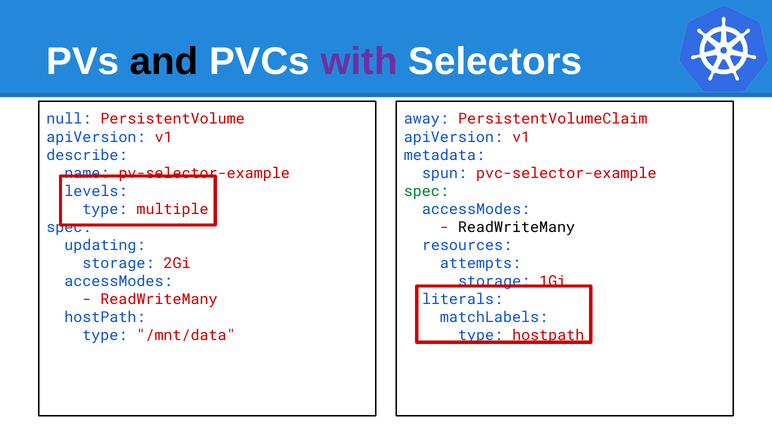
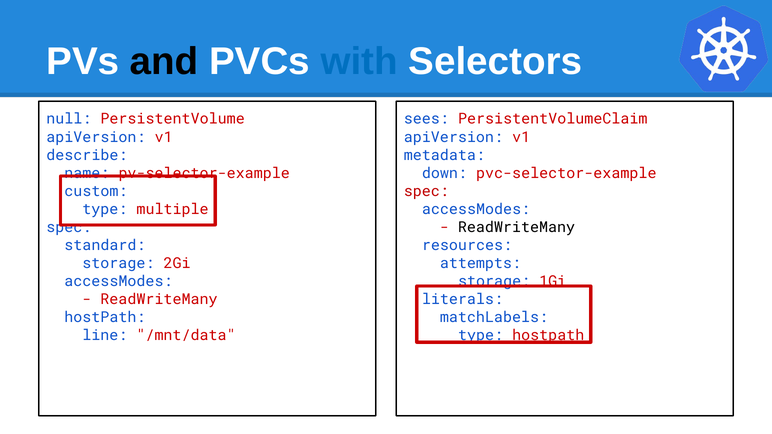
with colour: purple -> blue (359, 62)
away: away -> sees (426, 119)
spun: spun -> down (444, 173)
levels: levels -> custom (96, 191)
spec colour: green -> red (426, 191)
updating: updating -> standard (105, 245)
type: type -> line (105, 335)
